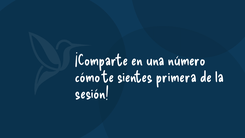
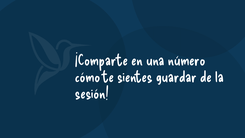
primera: primera -> guardar (176, 77)
